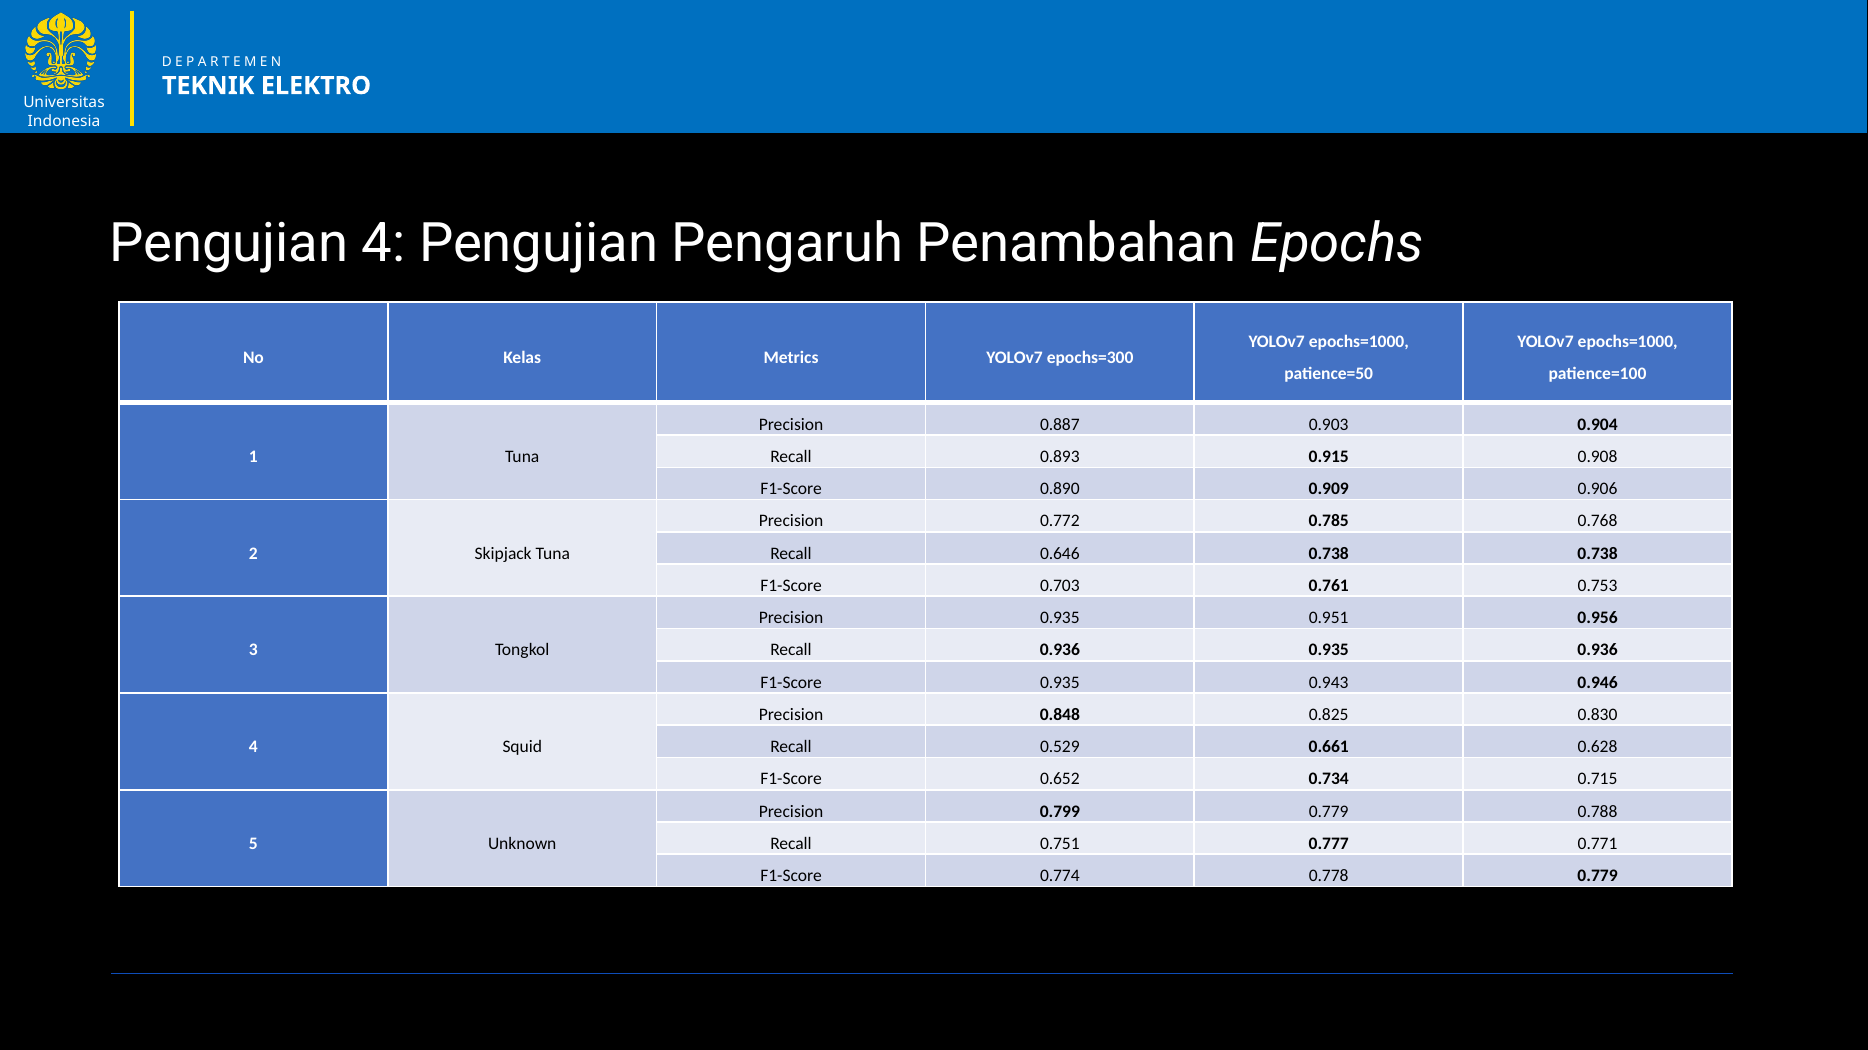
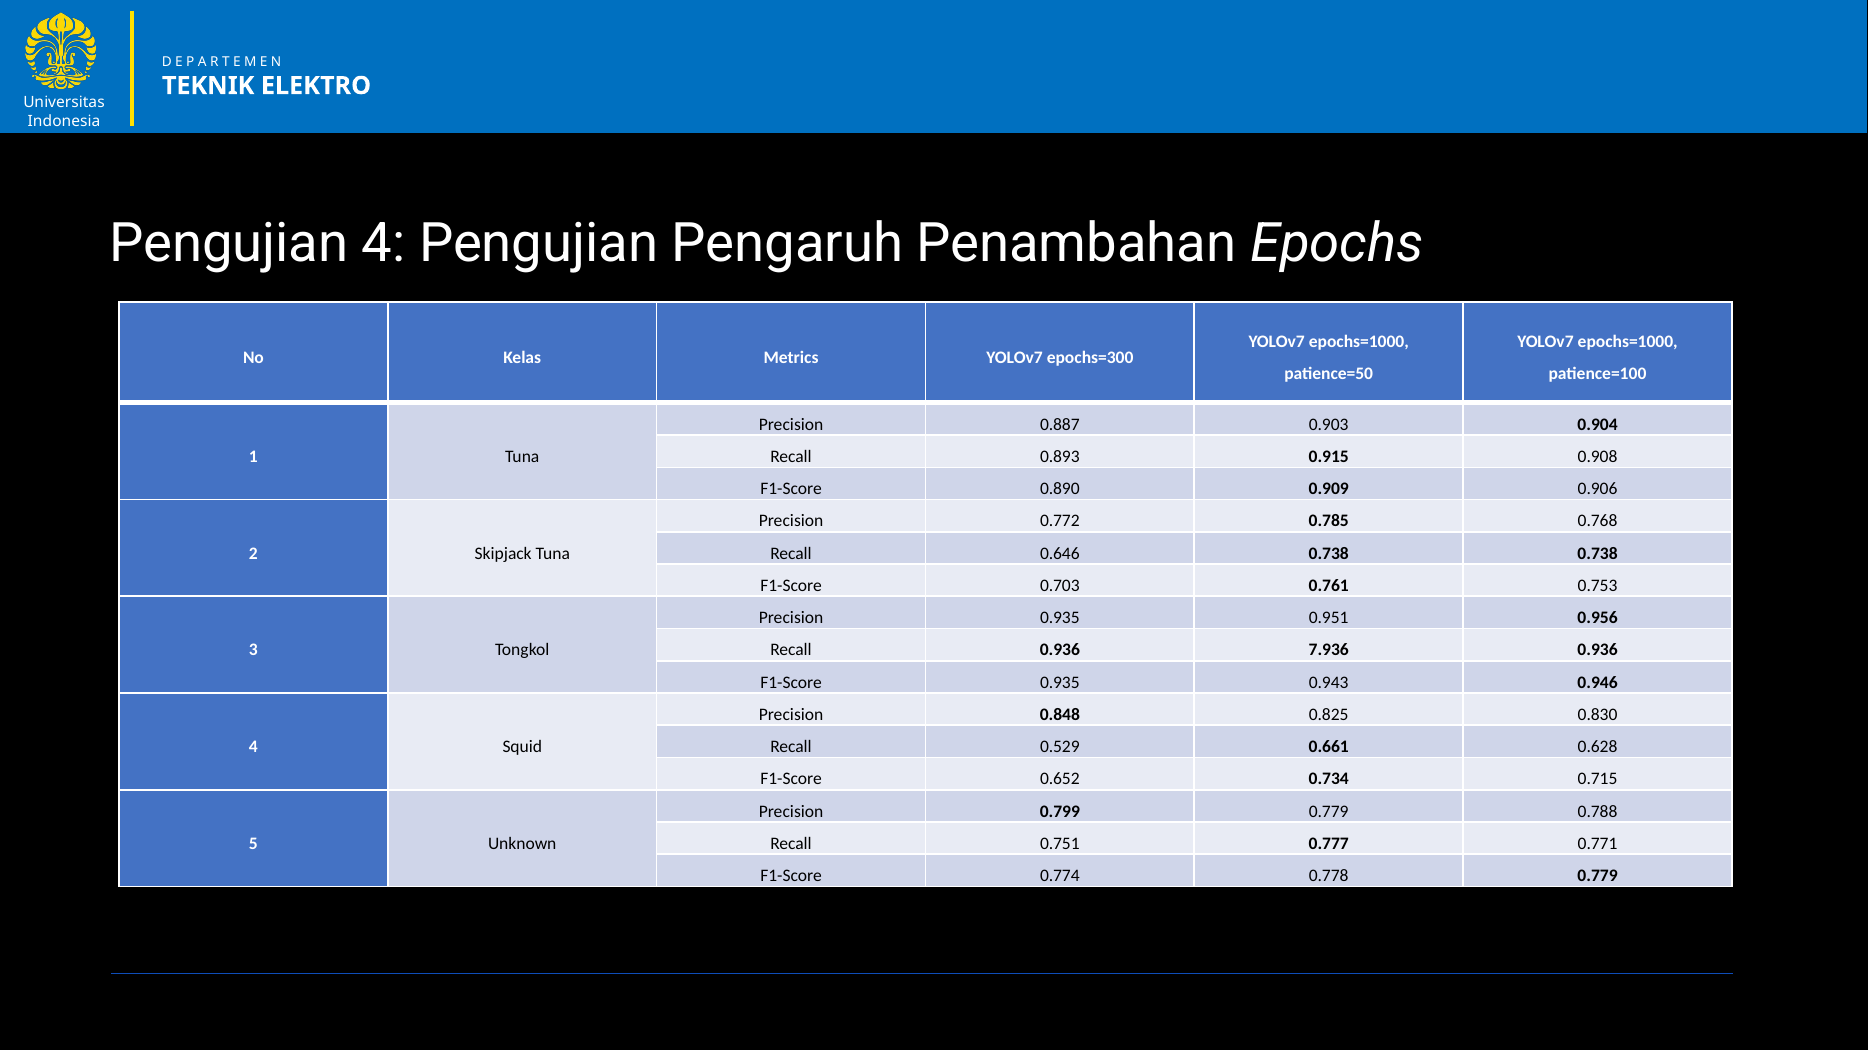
0.936 0.935: 0.935 -> 7.936 (1329, 651)
